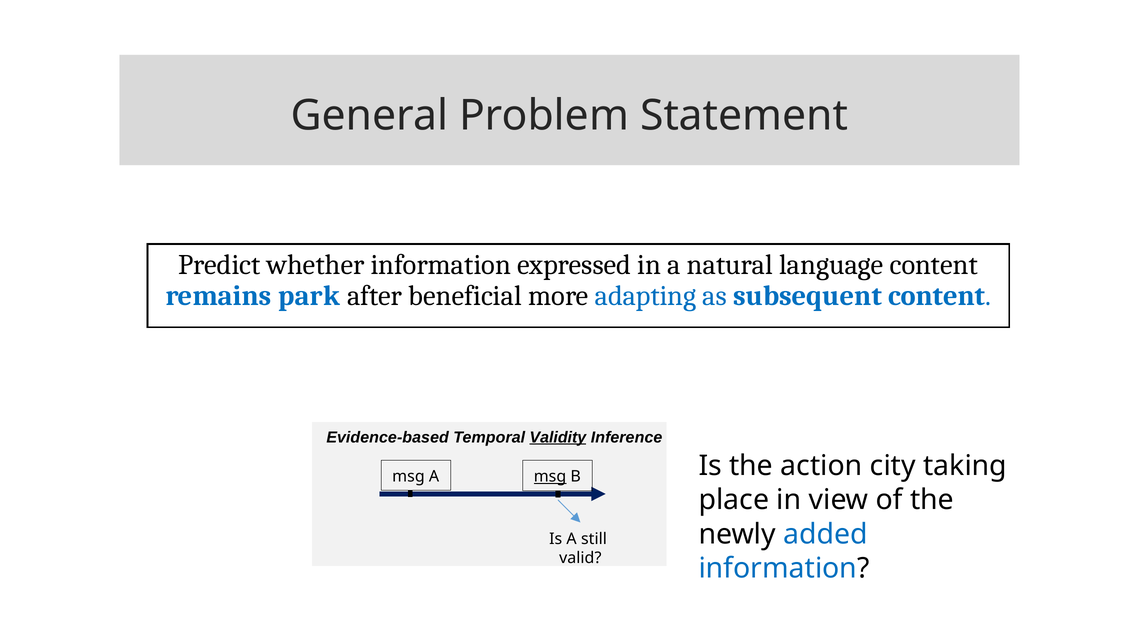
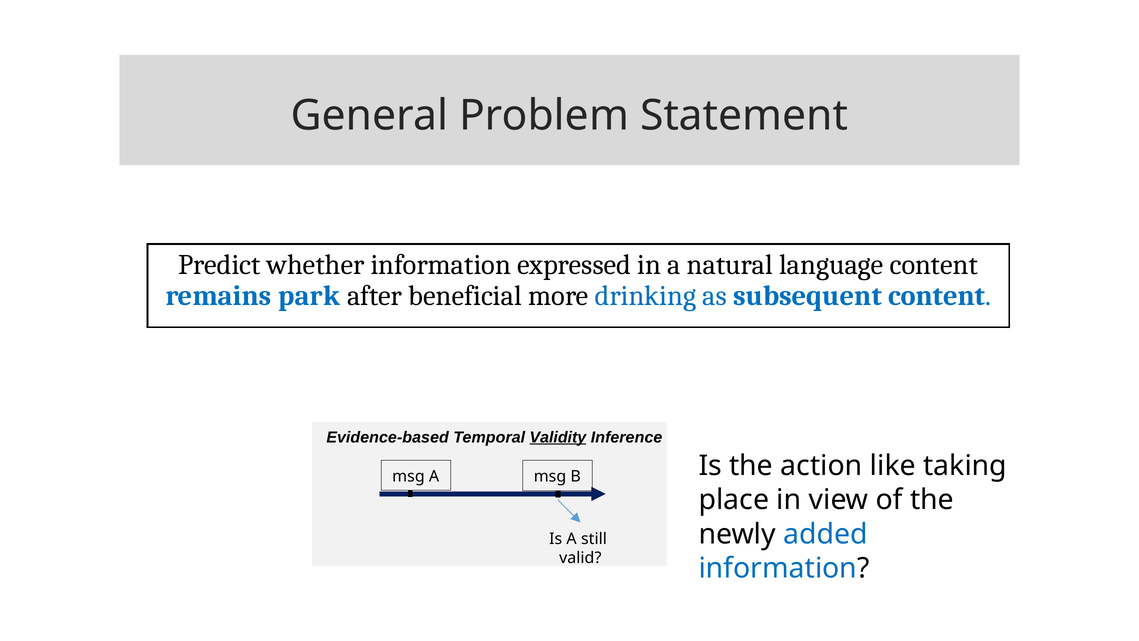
adapting: adapting -> drinking (645, 296)
city: city -> like (893, 466)
msg underline: present -> none (550, 476)
